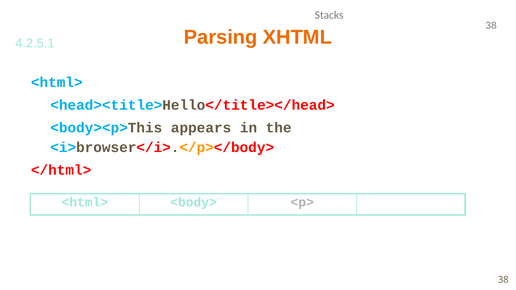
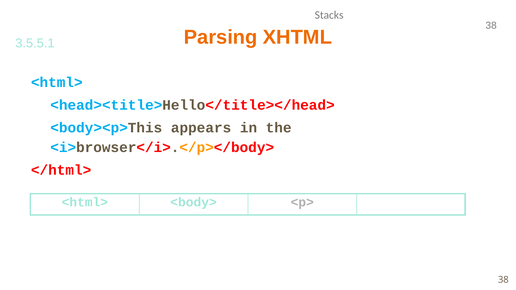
4.2.5.1: 4.2.5.1 -> 3.5.5.1 (35, 43)
